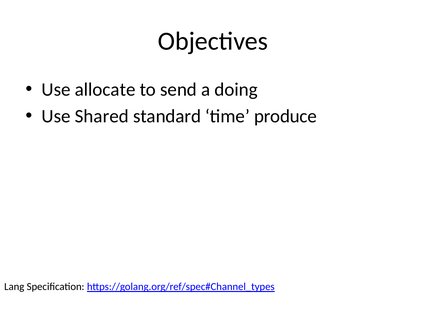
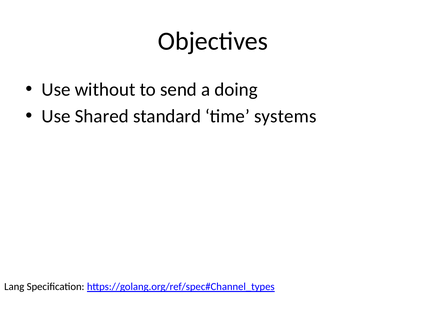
allocate: allocate -> without (105, 89)
produce: produce -> systems (285, 116)
